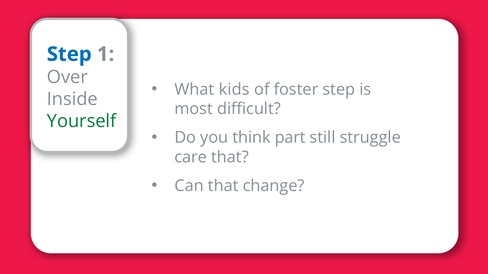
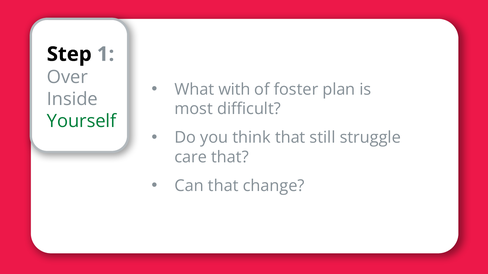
Step colour: blue -> black (69, 54)
kids: kids -> with (234, 90)
foster step: step -> plan (339, 90)
think part: part -> that (290, 138)
